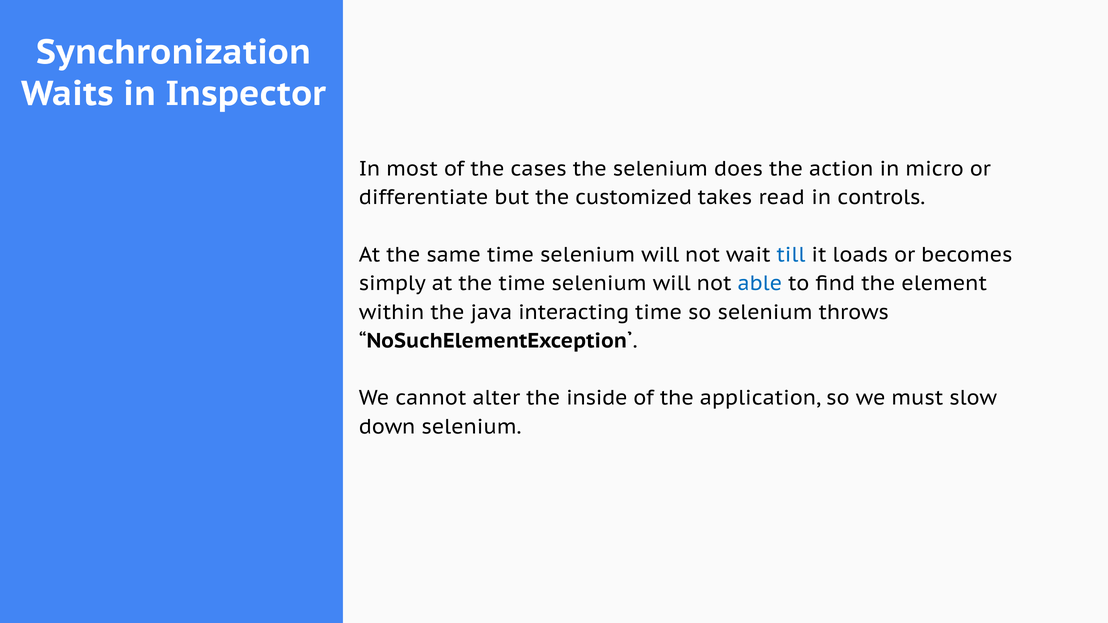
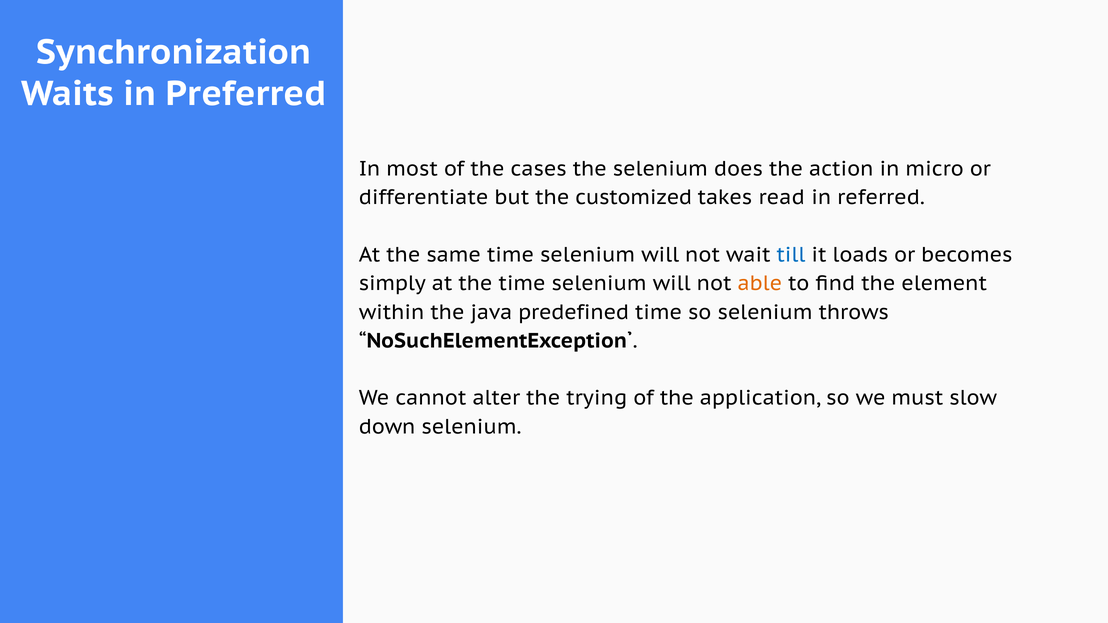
Inspector: Inspector -> Preferred (246, 94)
controls: controls -> referred (881, 198)
able colour: blue -> orange (760, 284)
interacting: interacting -> predefined (574, 312)
inside: inside -> trying (597, 398)
